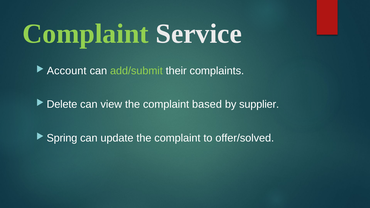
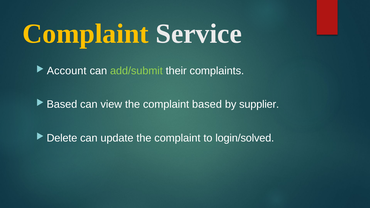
Complaint colour: light green -> yellow (86, 34)
Delete: Delete -> Based (62, 104)
Spring: Spring -> Delete (62, 138)
offer/solved: offer/solved -> login/solved (245, 138)
